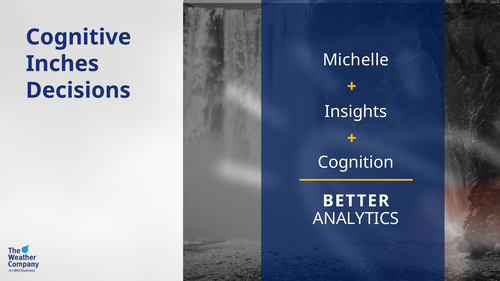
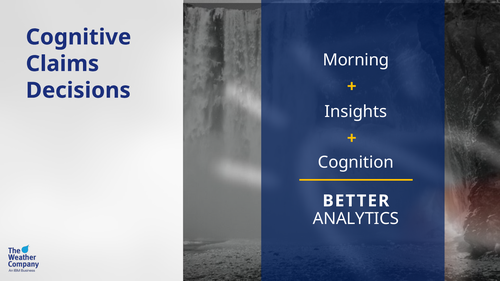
Michelle: Michelle -> Morning (356, 60)
Inches: Inches -> Claims (62, 64)
